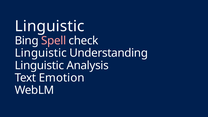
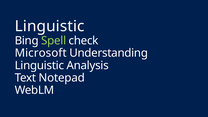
Spell colour: pink -> light green (54, 41)
Linguistic: Linguistic -> Microsoft (41, 53)
Emotion: Emotion -> Notepad (62, 78)
